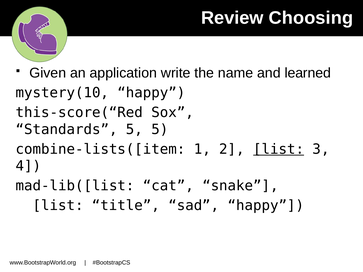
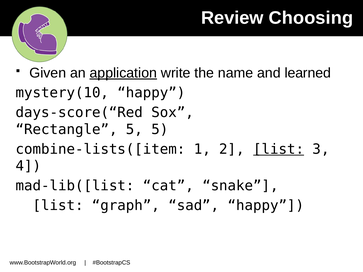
application underline: none -> present (123, 73)
this-score(“Red: this-score(“Red -> days-score(“Red (79, 113)
Standards: Standards -> Rectangle (67, 129)
title: title -> graph (126, 206)
